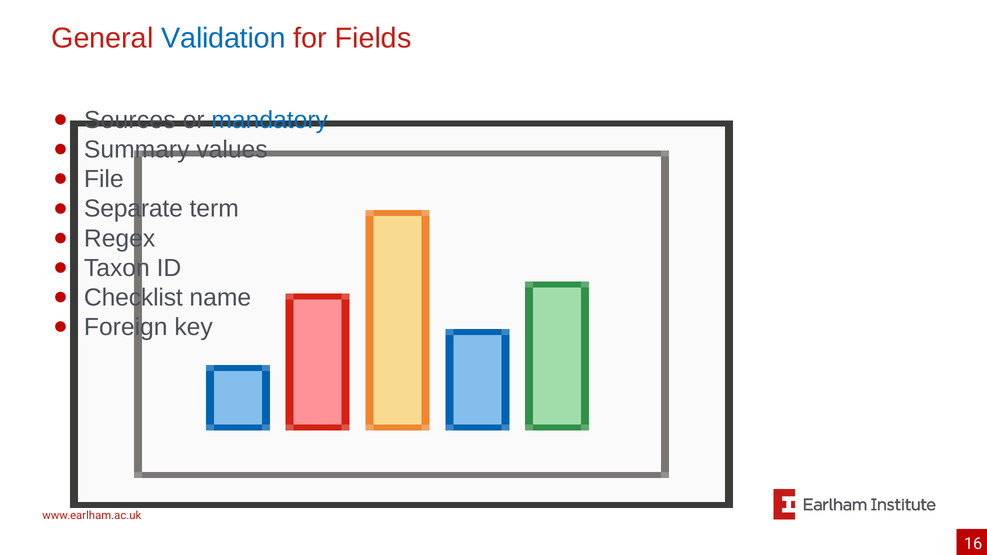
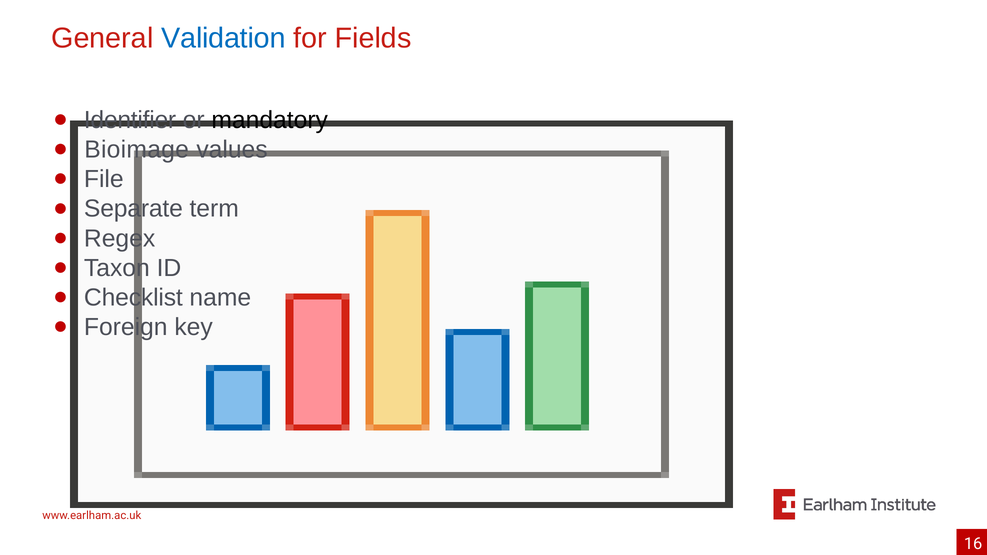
Sources: Sources -> Identifier (130, 120)
mandatory colour: blue -> black (270, 120)
Summary: Summary -> Bioimage (137, 150)
